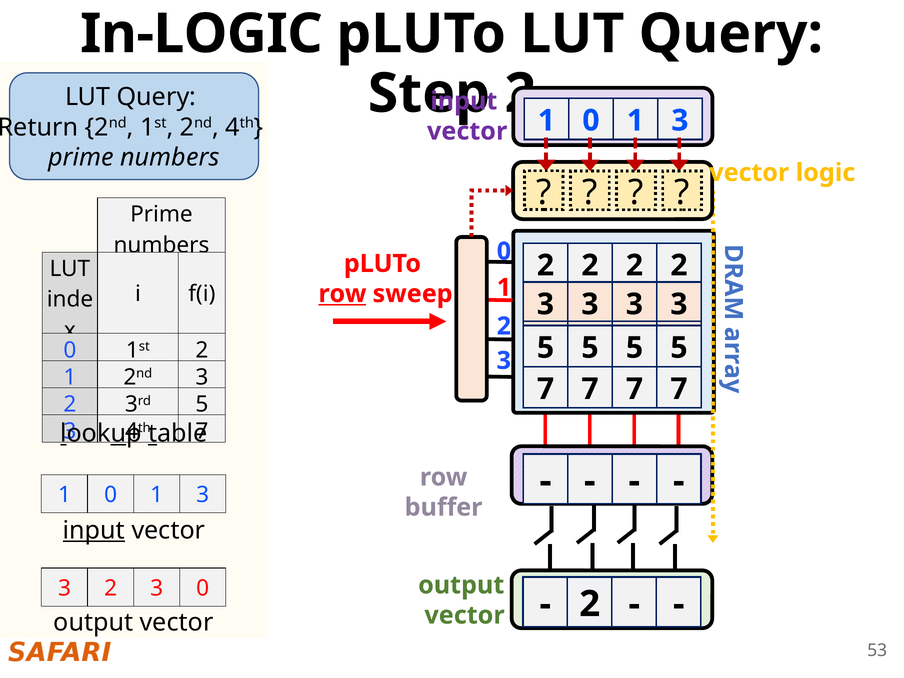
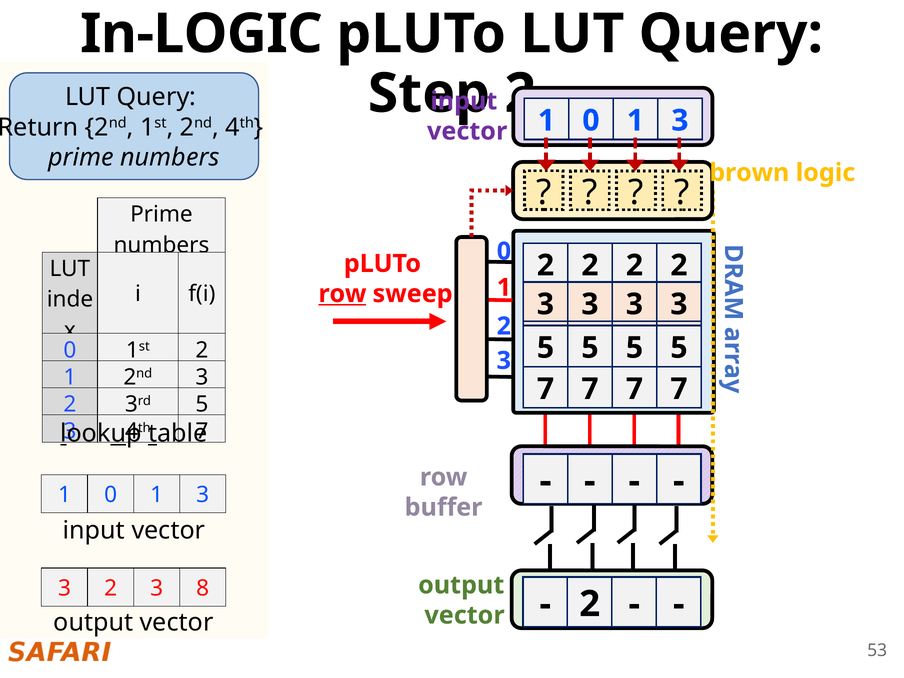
vector: vector -> brown (749, 173)
input underline: present -> none (94, 530)
3 0: 0 -> 8 (203, 588)
